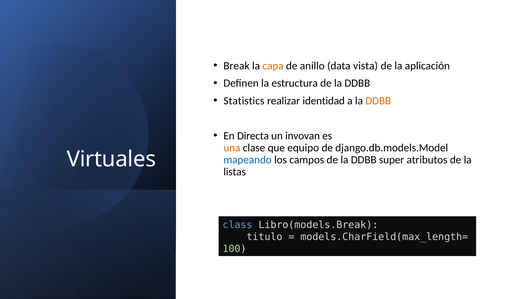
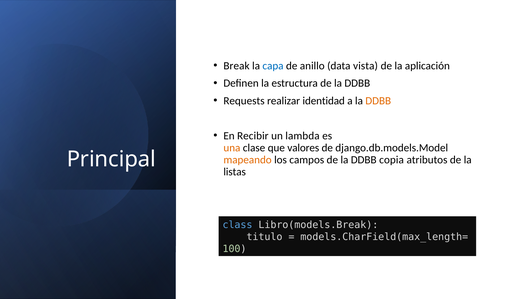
capa colour: orange -> blue (273, 66)
Statistics: Statistics -> Requests (244, 101)
Directa: Directa -> Recibir (253, 136)
invovan: invovan -> lambda (302, 136)
equipo: equipo -> valores (303, 148)
Virtuales: Virtuales -> Principal (111, 159)
mapeando colour: blue -> orange (248, 160)
super: super -> copia (392, 160)
